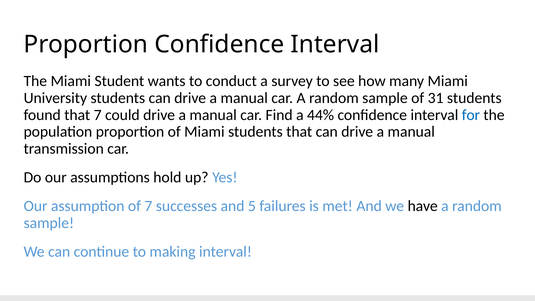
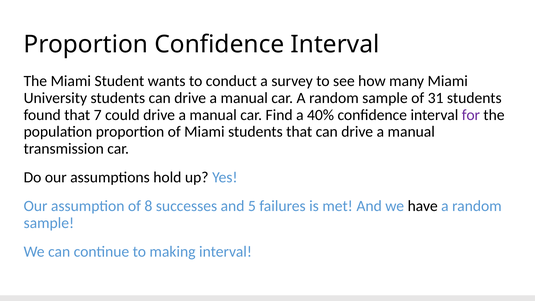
44%: 44% -> 40% (321, 115)
for colour: blue -> purple (471, 115)
of 7: 7 -> 8 (148, 206)
